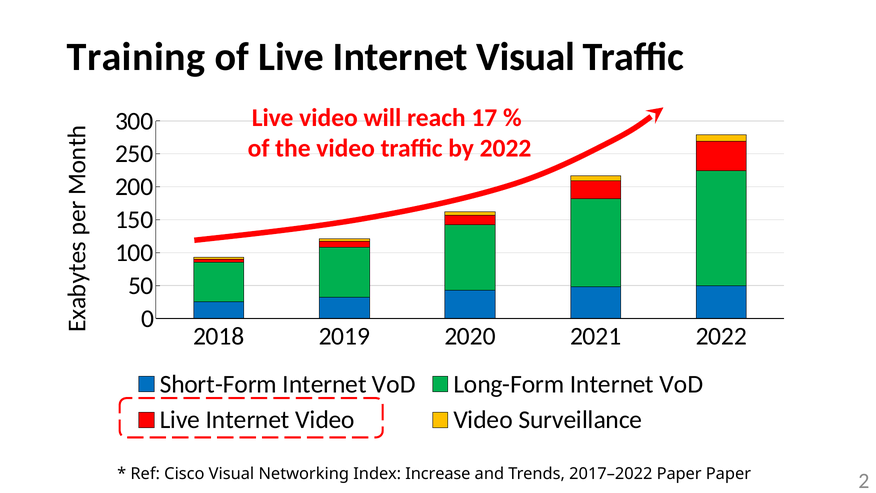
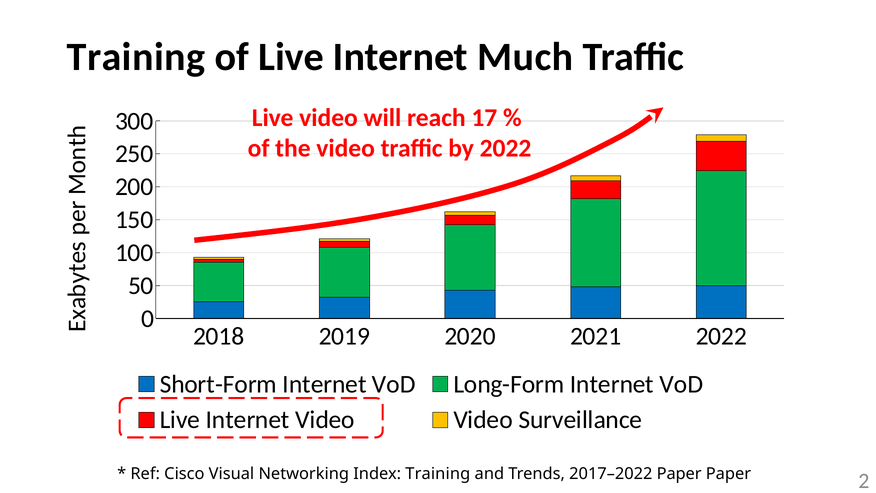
Internet Visual: Visual -> Much (525, 57)
Index Increase: Increase -> Training (438, 473)
